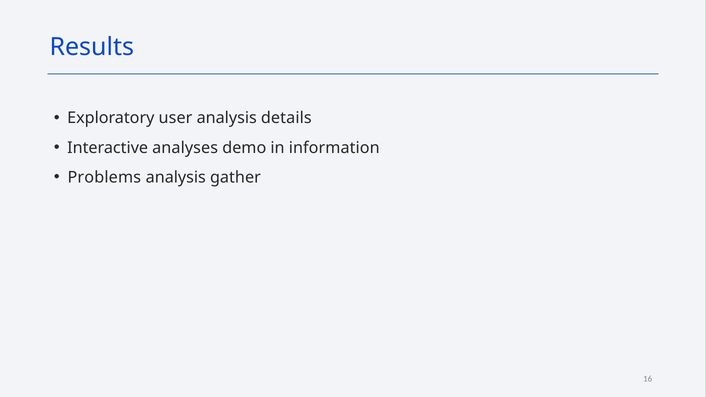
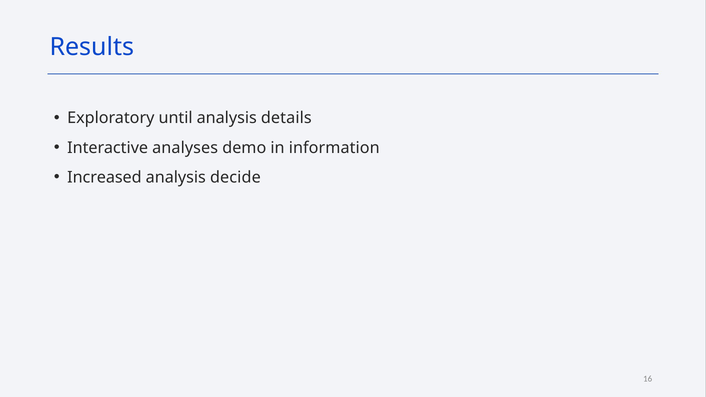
user: user -> until (176, 118)
Problems: Problems -> Increased (104, 177)
gather: gather -> decide (235, 177)
